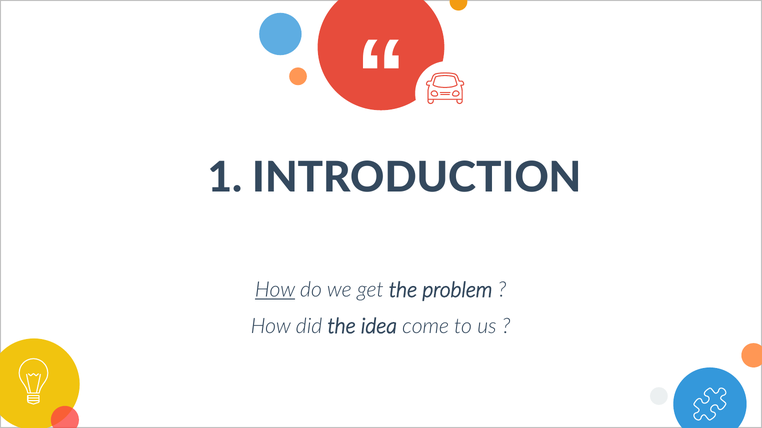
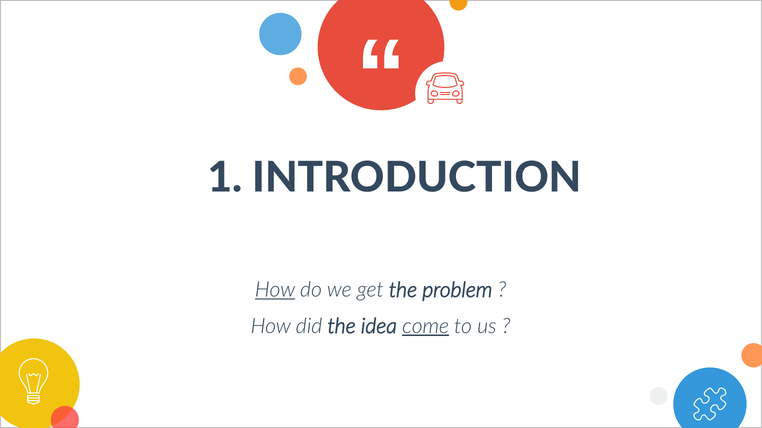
come underline: none -> present (426, 327)
